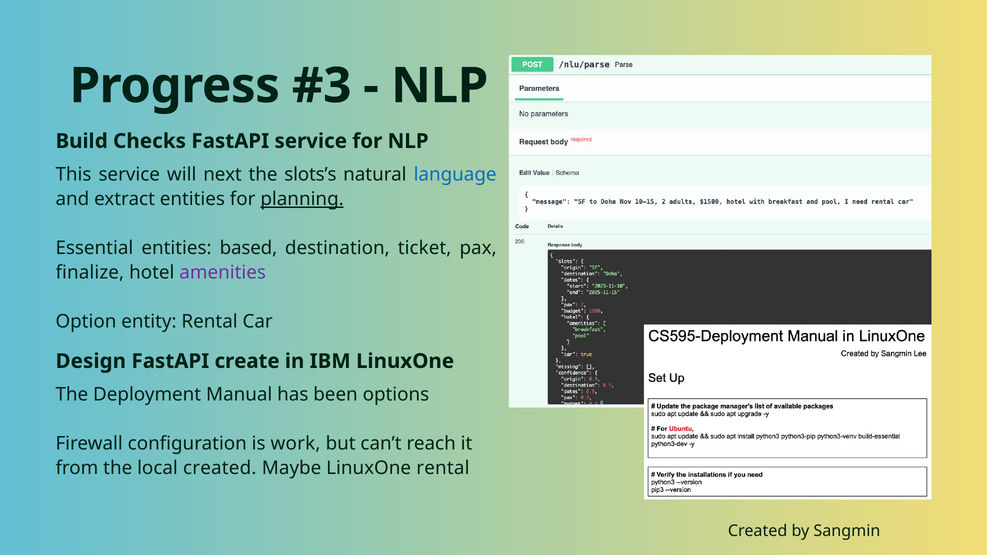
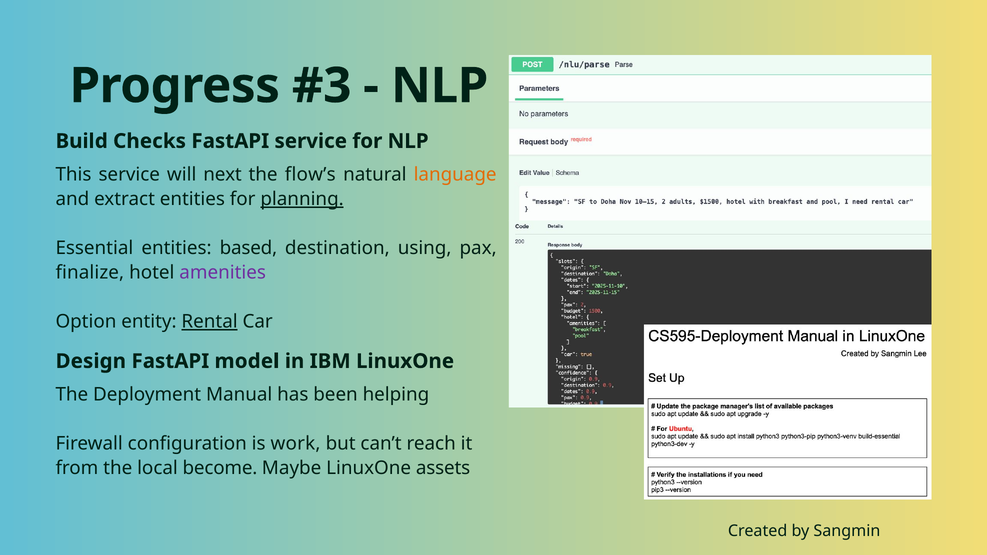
slots’s: slots’s -> flow’s (310, 175)
language colour: blue -> orange (455, 175)
ticket: ticket -> using (425, 248)
Rental underline: none -> present (210, 322)
create: create -> model (247, 361)
options: options -> helping (396, 395)
local created: created -> become (220, 468)
LinuxOne rental: rental -> assets (443, 468)
